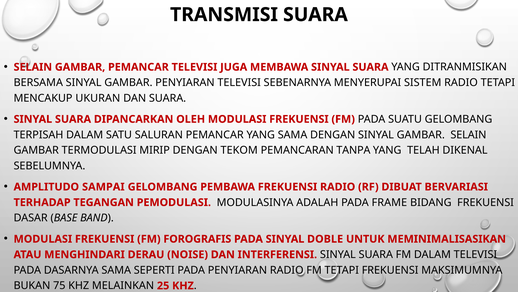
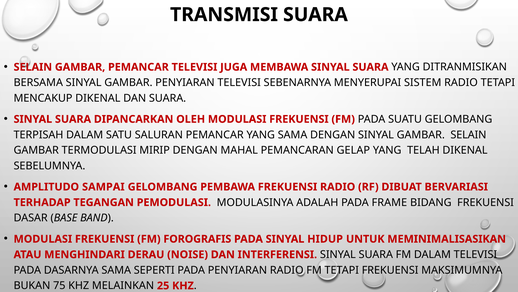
MENCAKUP UKURAN: UKURAN -> DIKENAL (98, 98)
TEKOM: TEKOM -> MAHAL (239, 150)
TANPA: TANPA -> GELAP (353, 150)
DOBLE: DOBLE -> HIDUP (325, 239)
